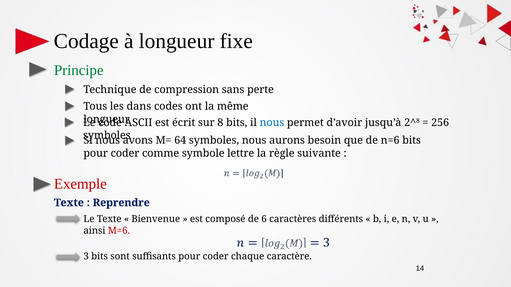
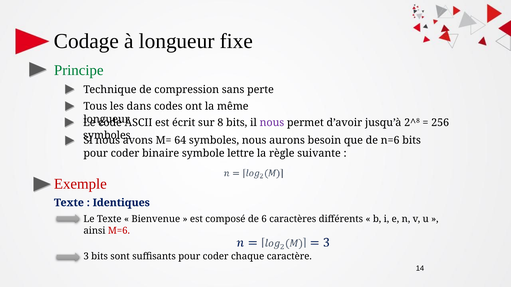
nous colour: blue -> purple (272, 123)
comme: comme -> binaire (161, 153)
Reprendre: Reprendre -> Identiques (121, 203)
